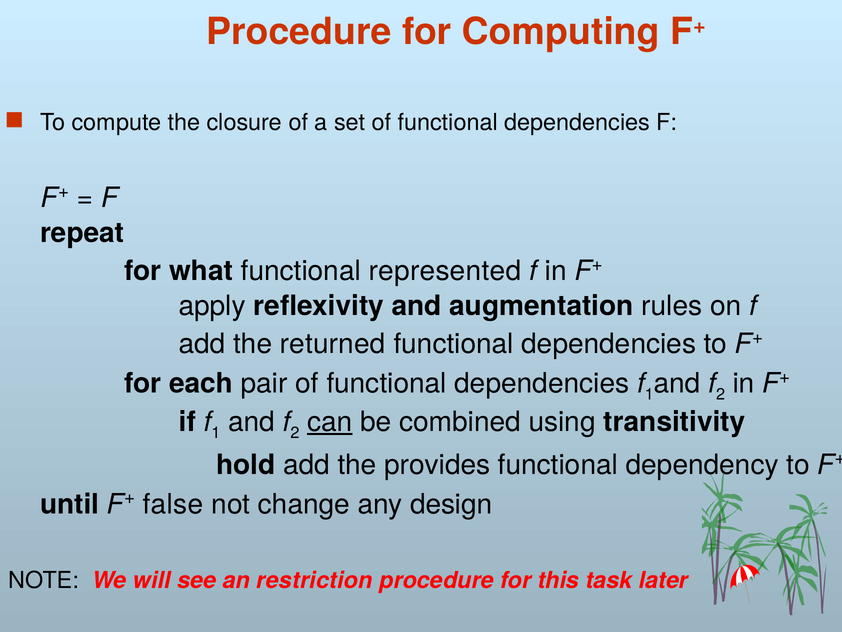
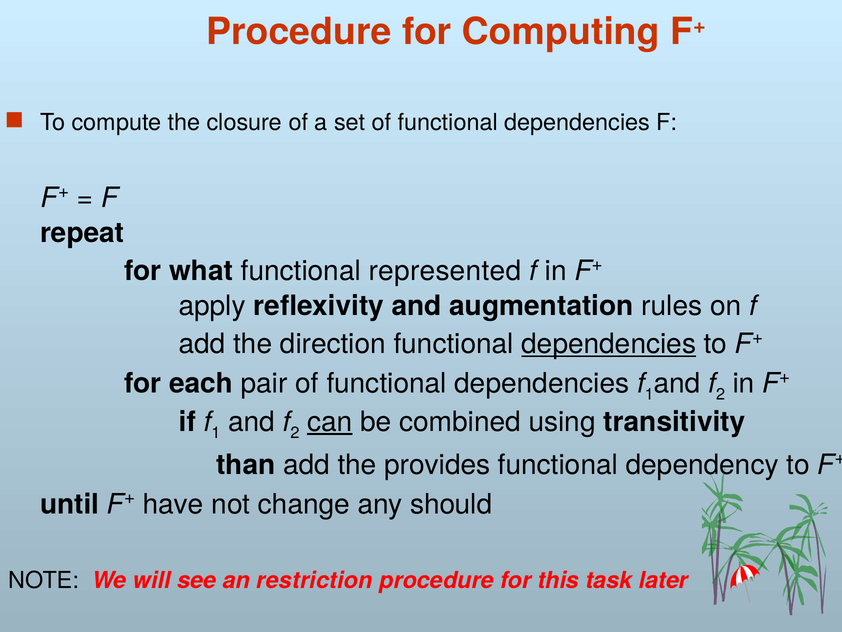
returned: returned -> direction (333, 344)
dependencies underline: none -> present (609, 344)
hold: hold -> than (246, 465)
false: false -> have (173, 504)
design: design -> should (451, 504)
